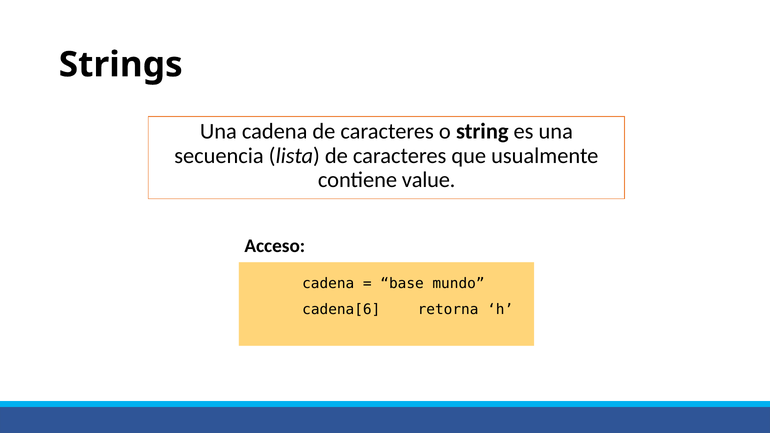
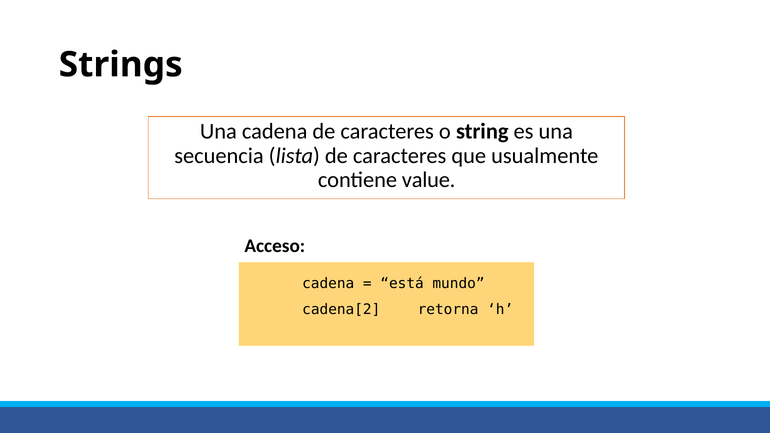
base: base -> está (402, 283)
cadena[6: cadena[6 -> cadena[2 (341, 309)
